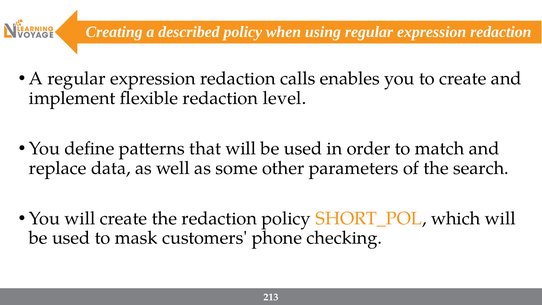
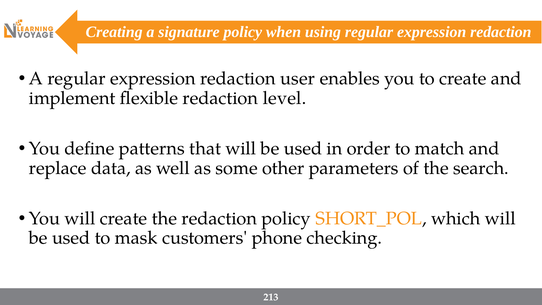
described: described -> signature (189, 32)
calls: calls -> user (298, 79)
